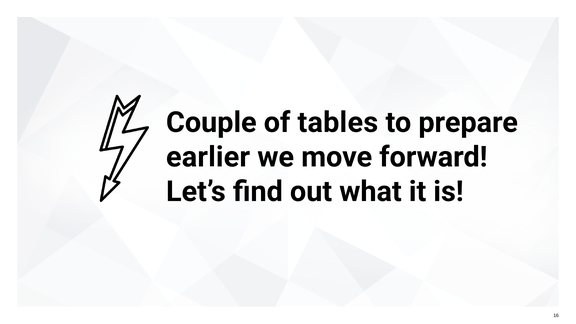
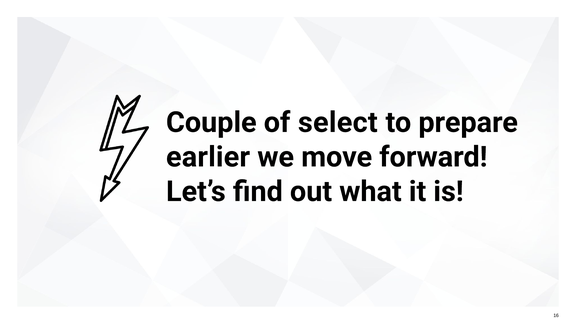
tables: tables -> select (338, 122)
